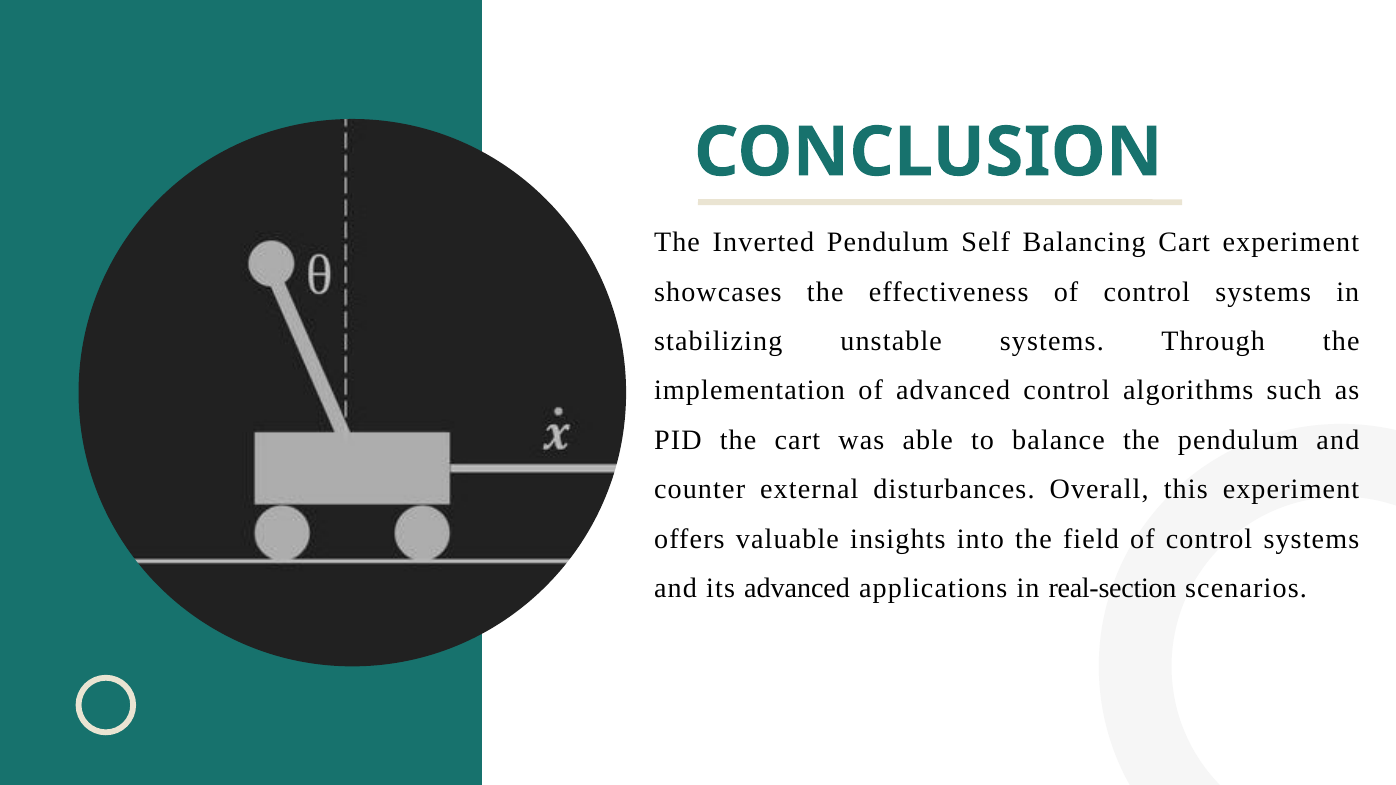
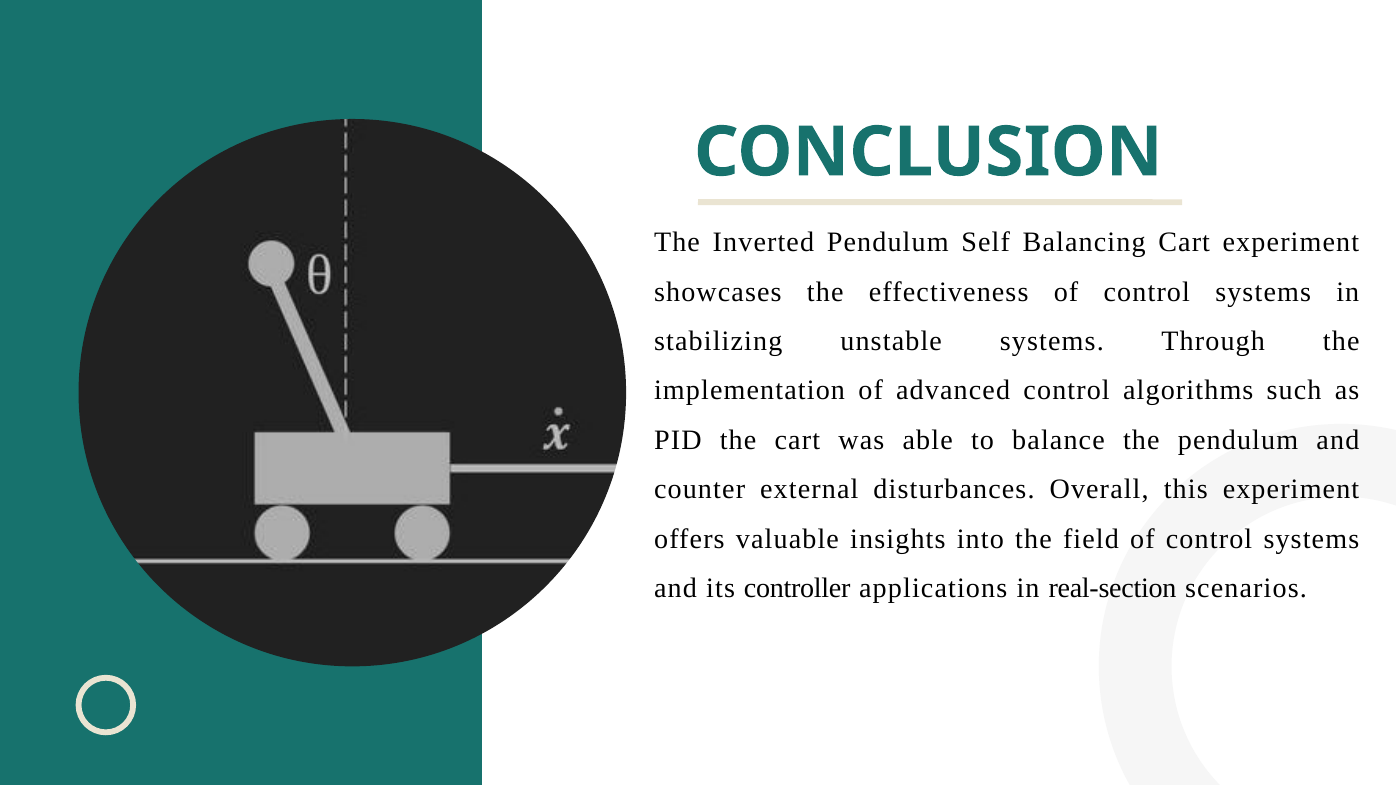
its advanced: advanced -> controller (797, 589)
